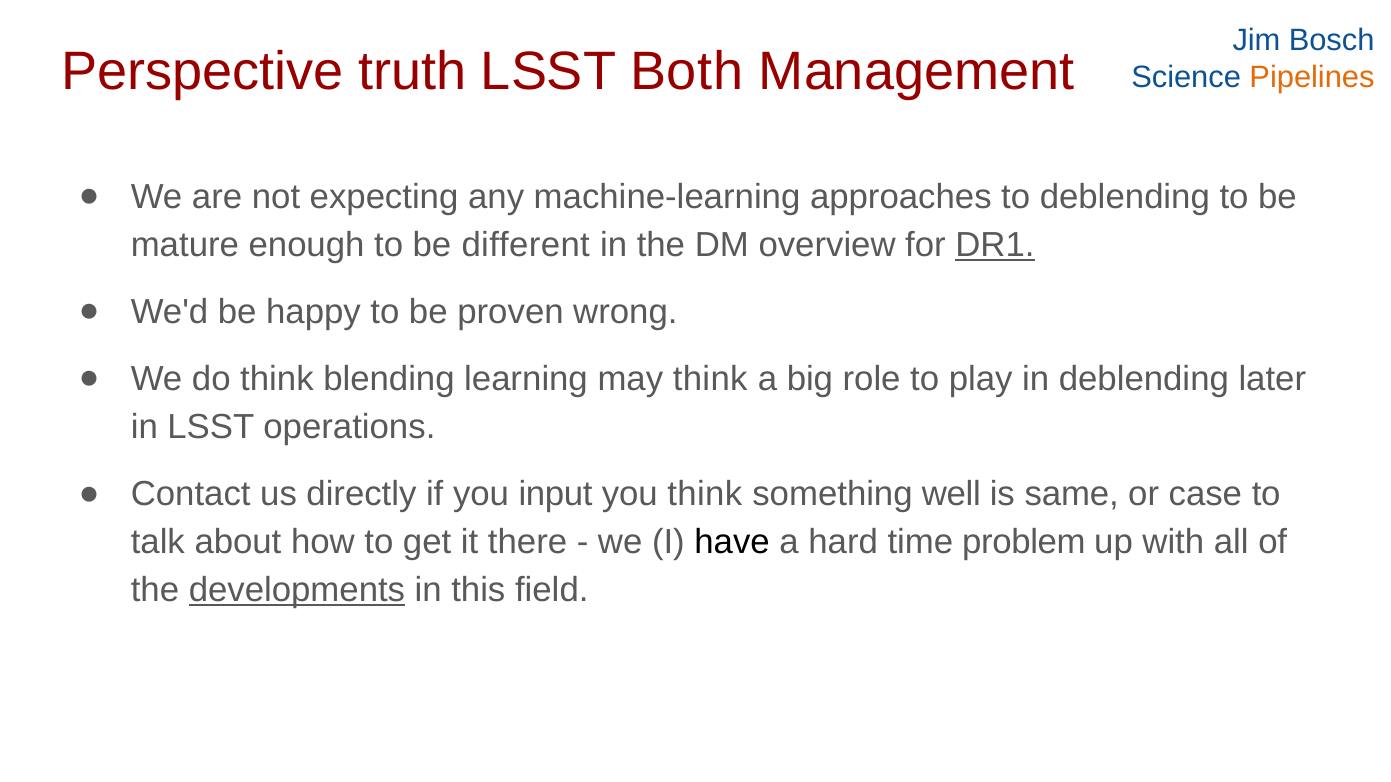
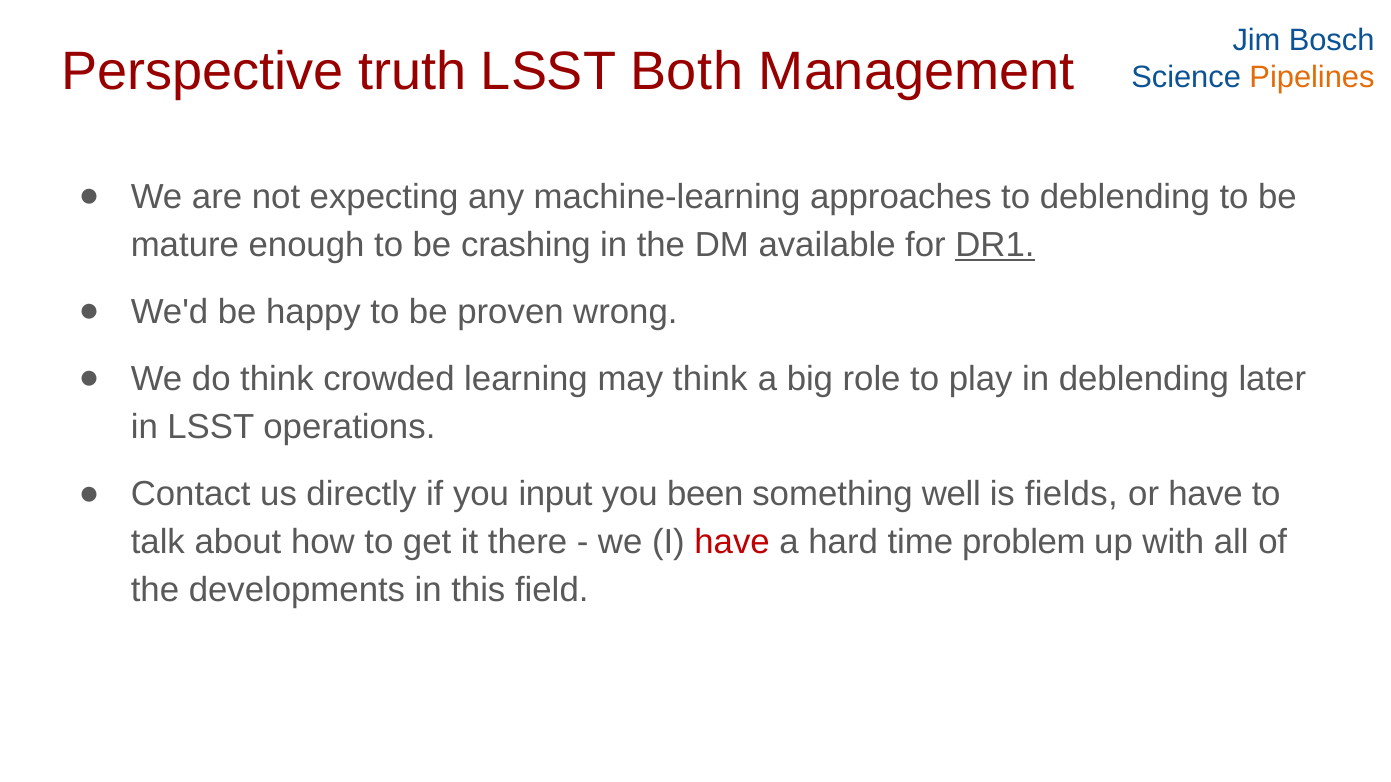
different: different -> crashing (526, 245)
overview: overview -> available (827, 245)
blending: blending -> crowded (389, 379)
you think: think -> been (705, 495)
same: same -> fields (1071, 495)
or case: case -> have (1205, 495)
have colour: black -> red (732, 543)
developments underline: present -> none (297, 591)
